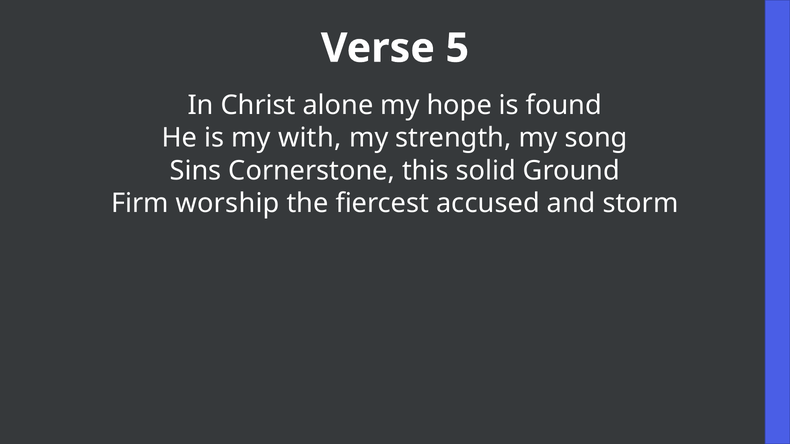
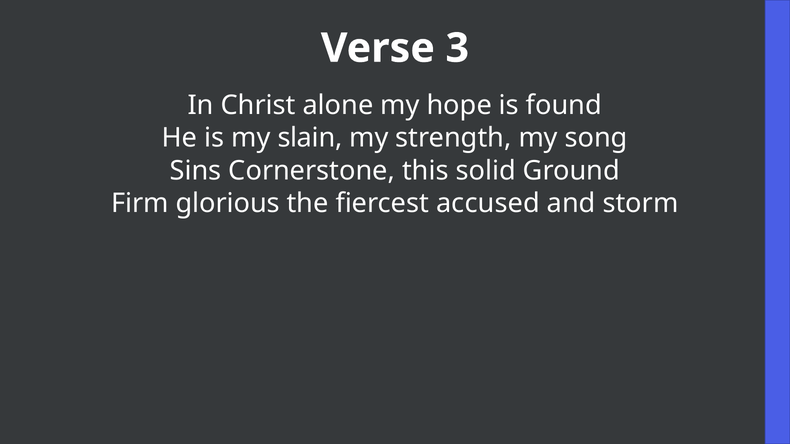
5: 5 -> 3 (457, 48)
with: with -> slain (310, 138)
worship: worship -> glorious (228, 203)
